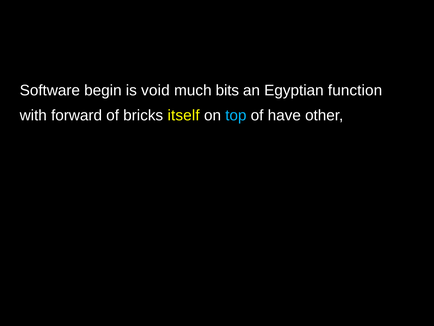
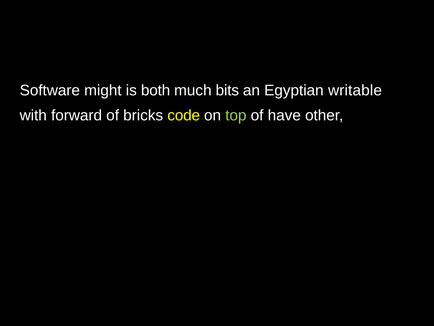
begin: begin -> might (103, 90)
void: void -> both (156, 90)
function: function -> writable (355, 90)
itself: itself -> code (184, 115)
top colour: light blue -> light green (236, 115)
